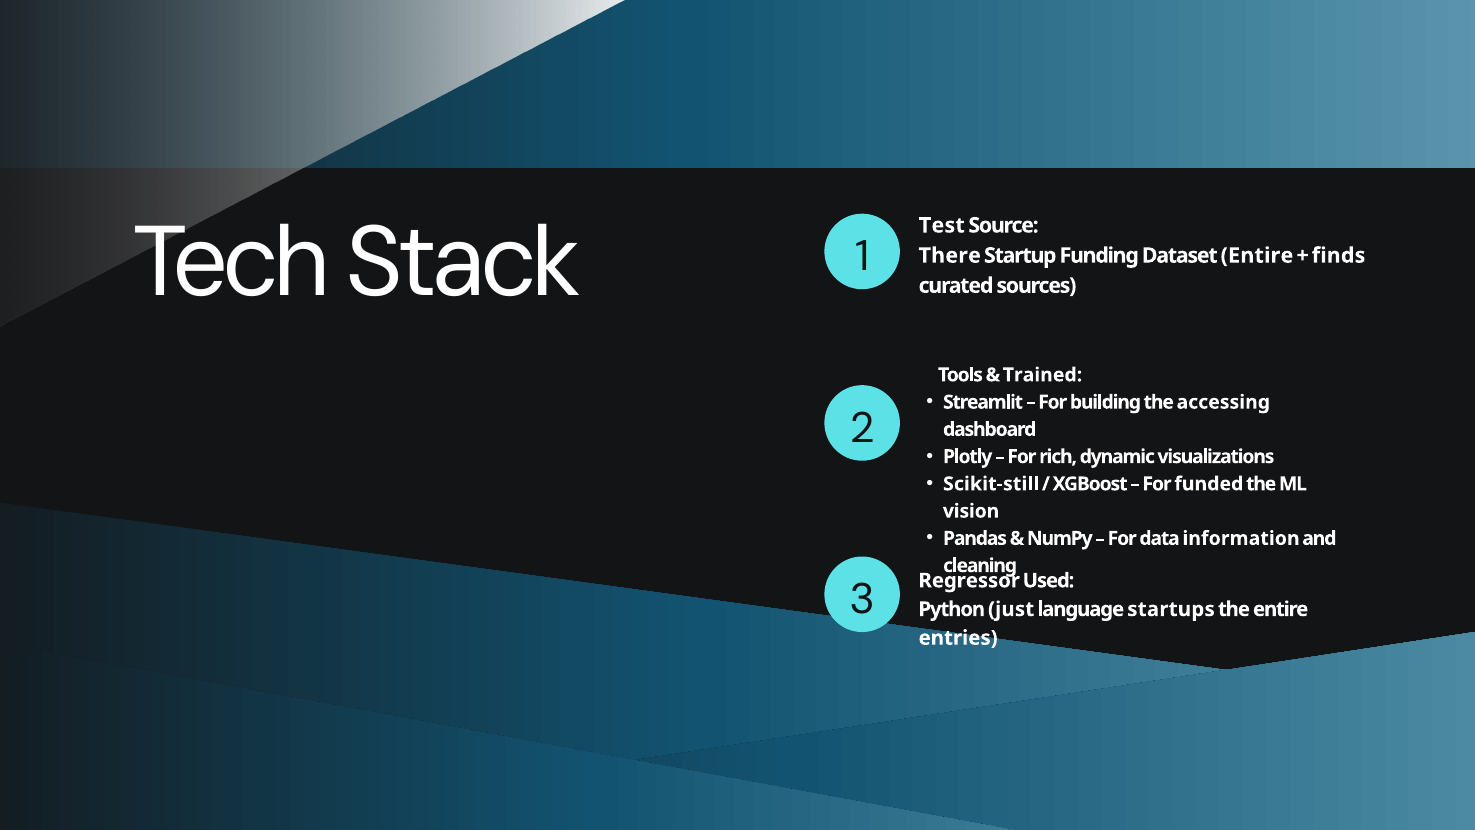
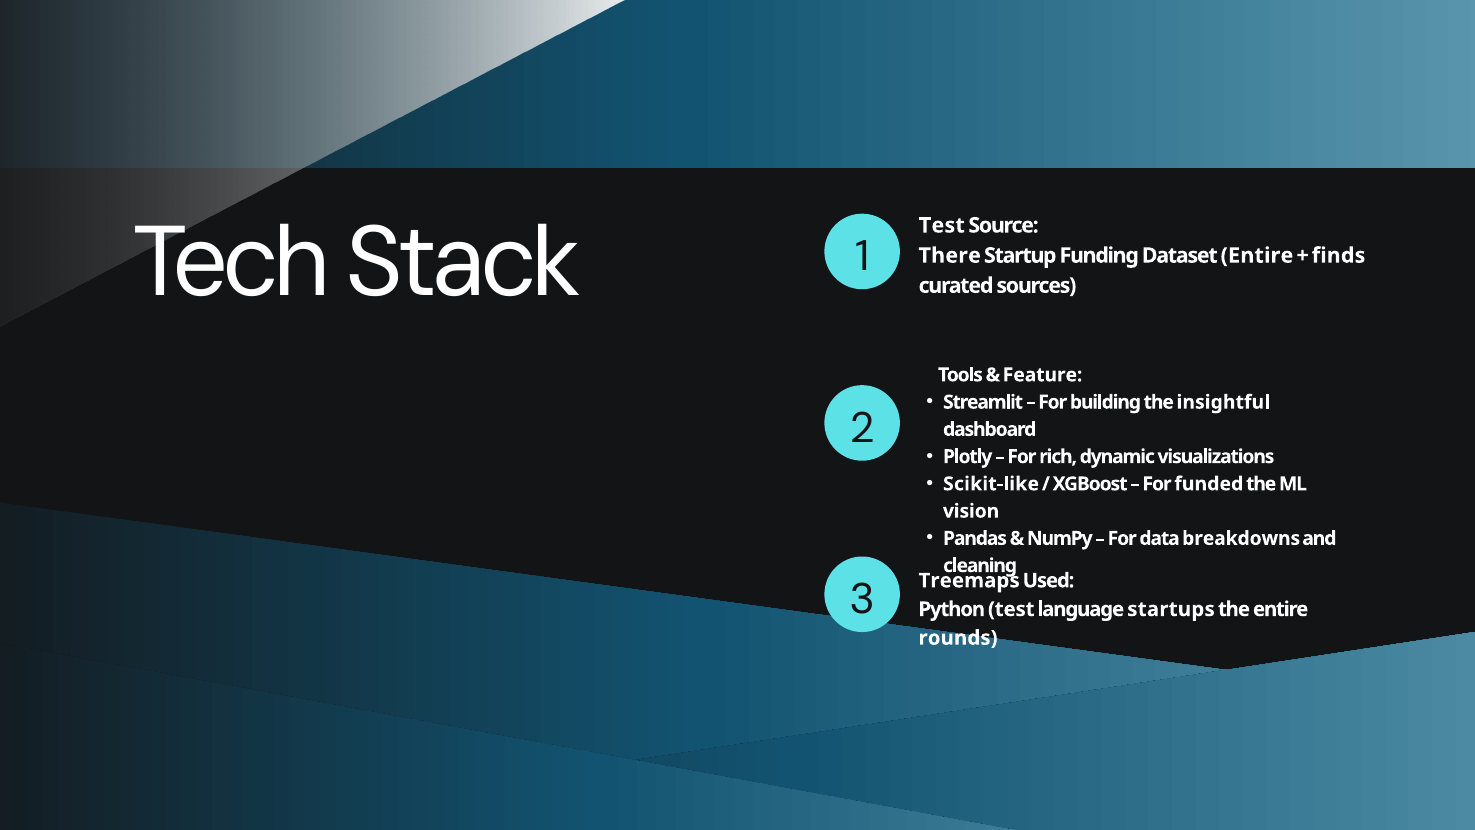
Trained: Trained -> Feature (1043, 375)
accessing: accessing -> insightful (1223, 402)
Scikit-still: Scikit-still -> Scikit-like (991, 484)
information: information -> breakdowns (1241, 538)
Regressor: Regressor -> Treemaps (969, 580)
Python just: just -> test (1011, 609)
entries: entries -> rounds (958, 638)
